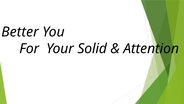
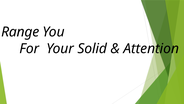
Better: Better -> Range (20, 32)
